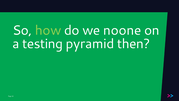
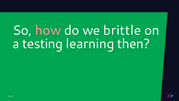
how colour: light green -> pink (48, 30)
noone: noone -> brittle (122, 30)
pyramid: pyramid -> learning (90, 44)
